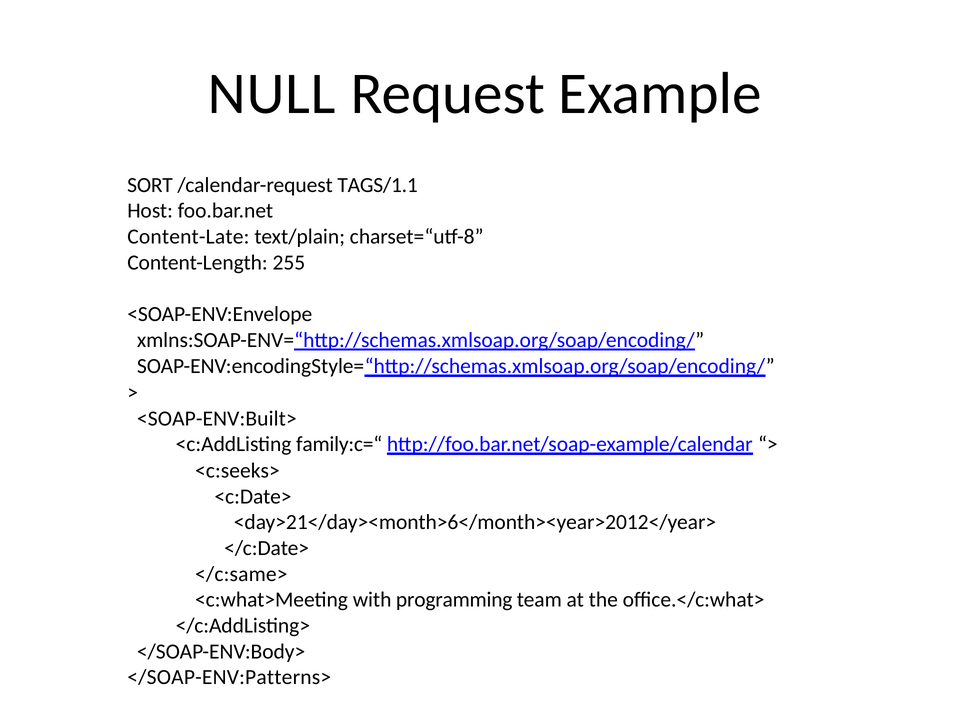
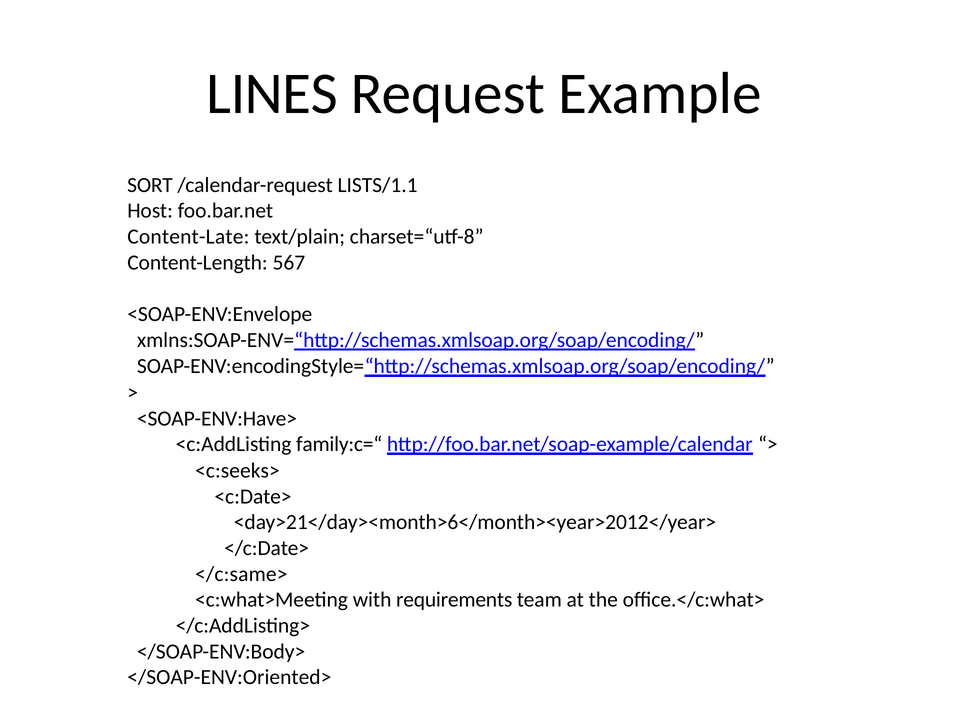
NULL: NULL -> LINES (272, 94)
TAGS/1.1: TAGS/1.1 -> LISTS/1.1 (378, 185)
255: 255 -> 567 (289, 262)
<SOAP-ENV:Built>: <SOAP-ENV:Built> -> <SOAP-ENV:Have> (217, 418)
programming: programming -> requirements (454, 600)
</SOAP-ENV:Patterns>: </SOAP-ENV:Patterns> -> </SOAP-ENV:Oriented> (229, 677)
